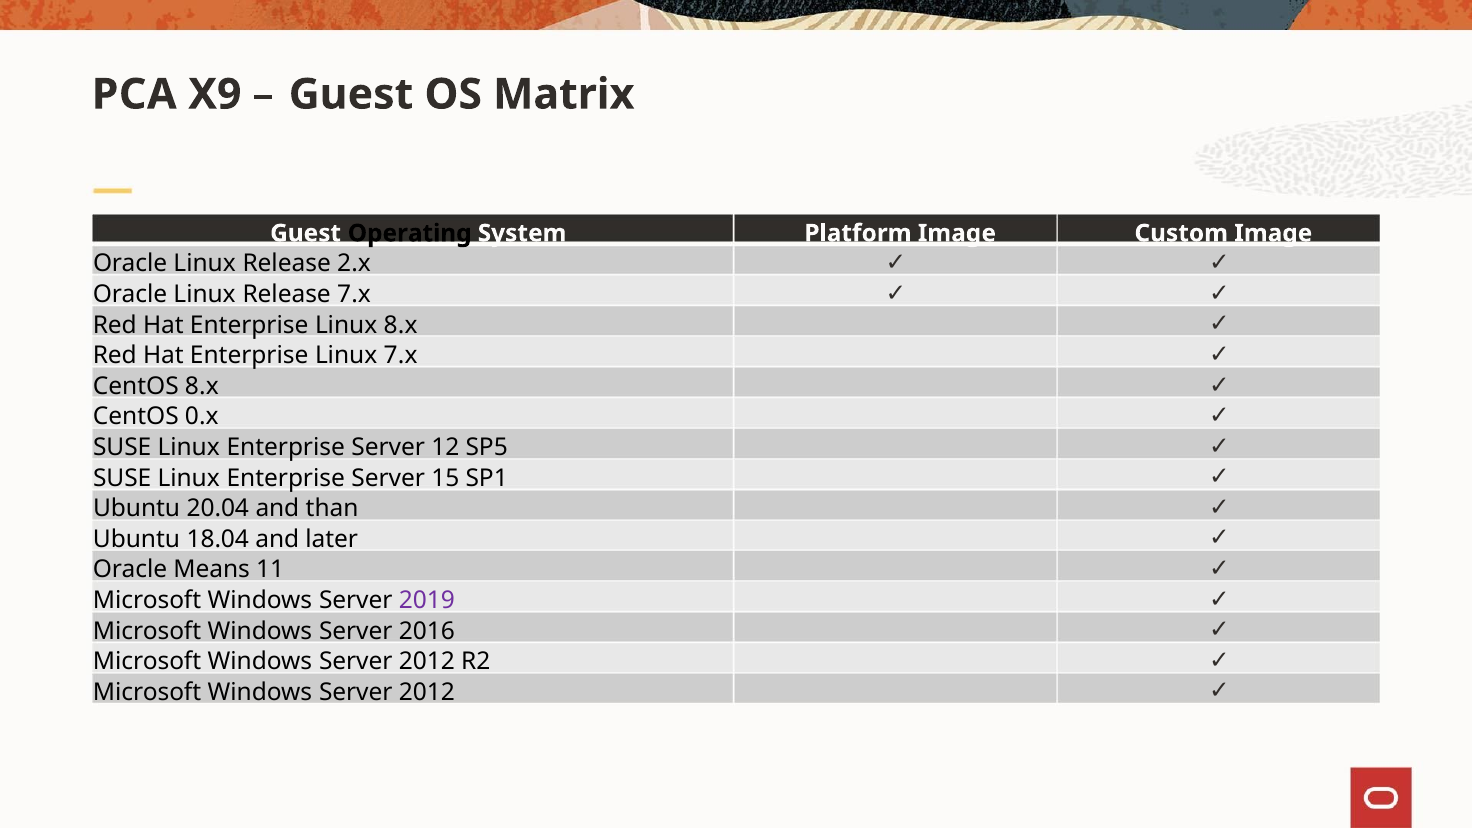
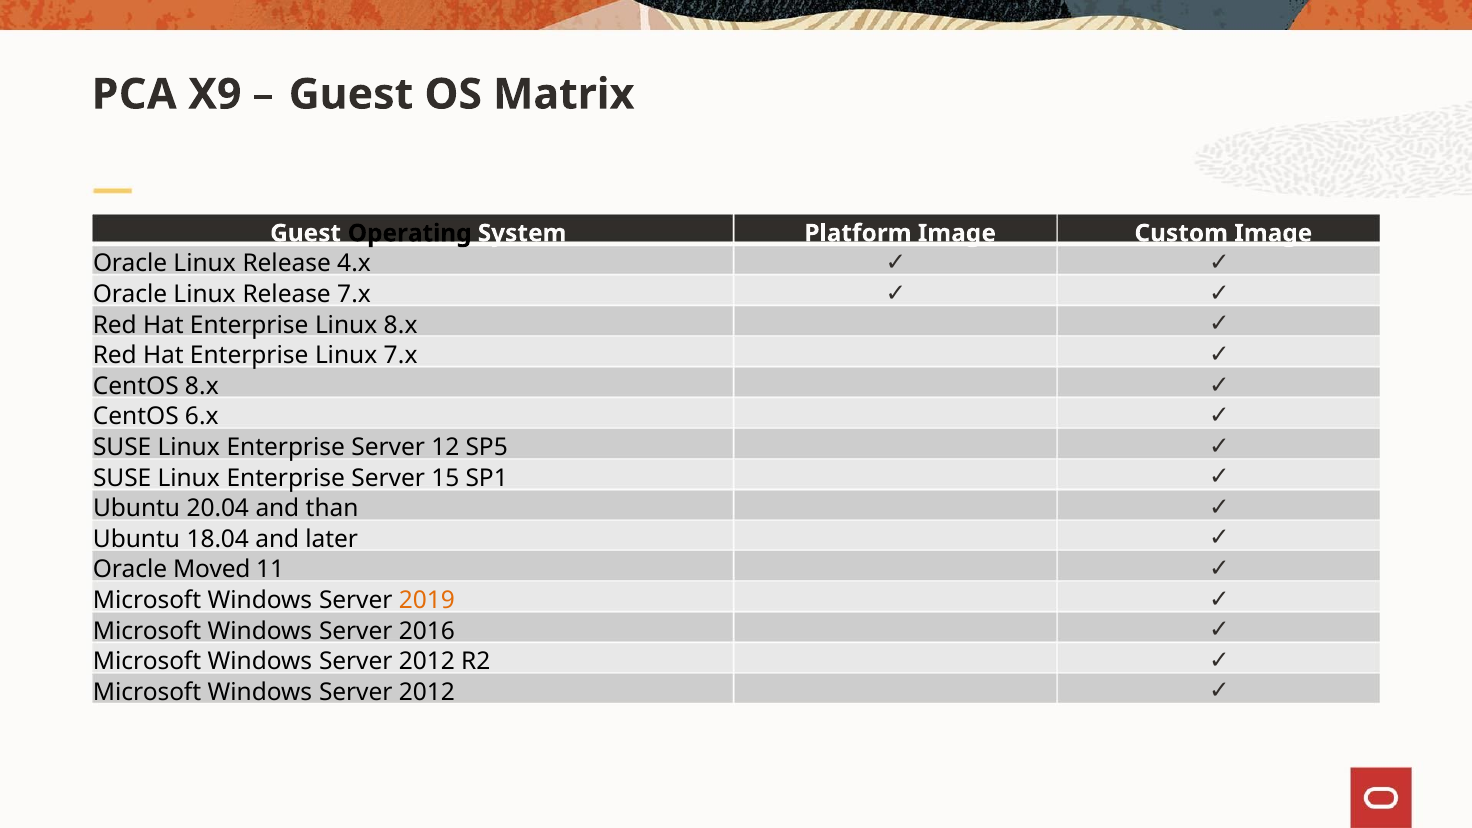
2.x: 2.x -> 4.x (354, 264)
0.x: 0.x -> 6.x (202, 417)
Means: Means -> Moved (212, 570)
2019 colour: purple -> orange (427, 600)
